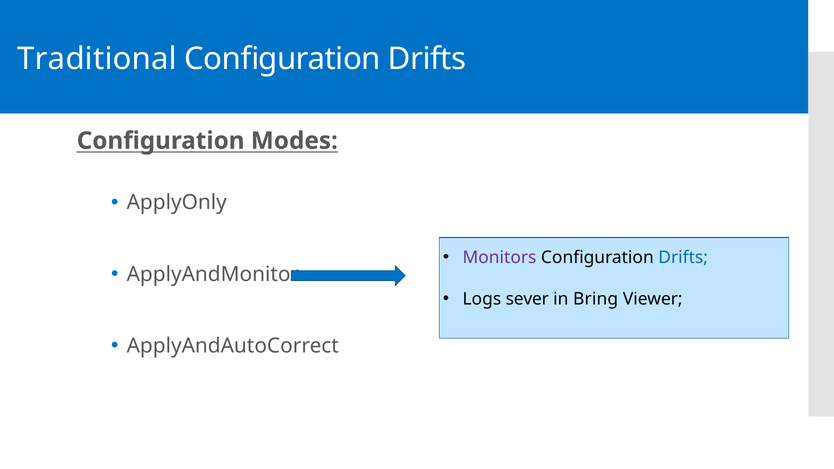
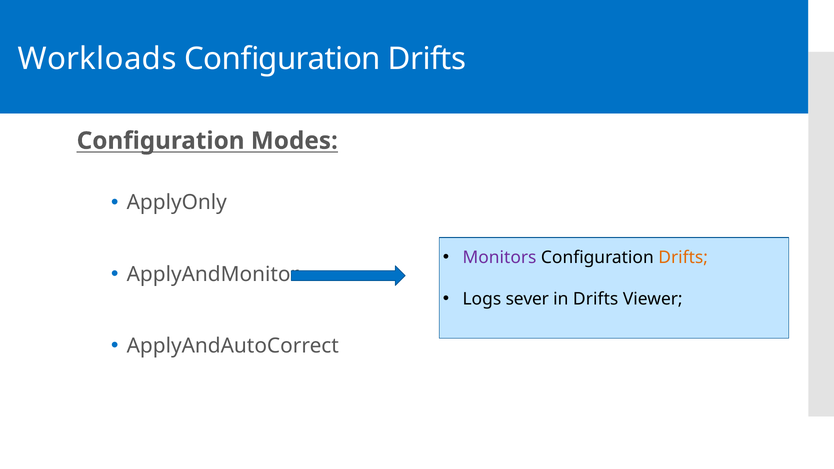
Traditional: Traditional -> Workloads (97, 59)
Drifts colour: blue -> orange (683, 258)
in Bring: Bring -> Drifts (596, 299)
